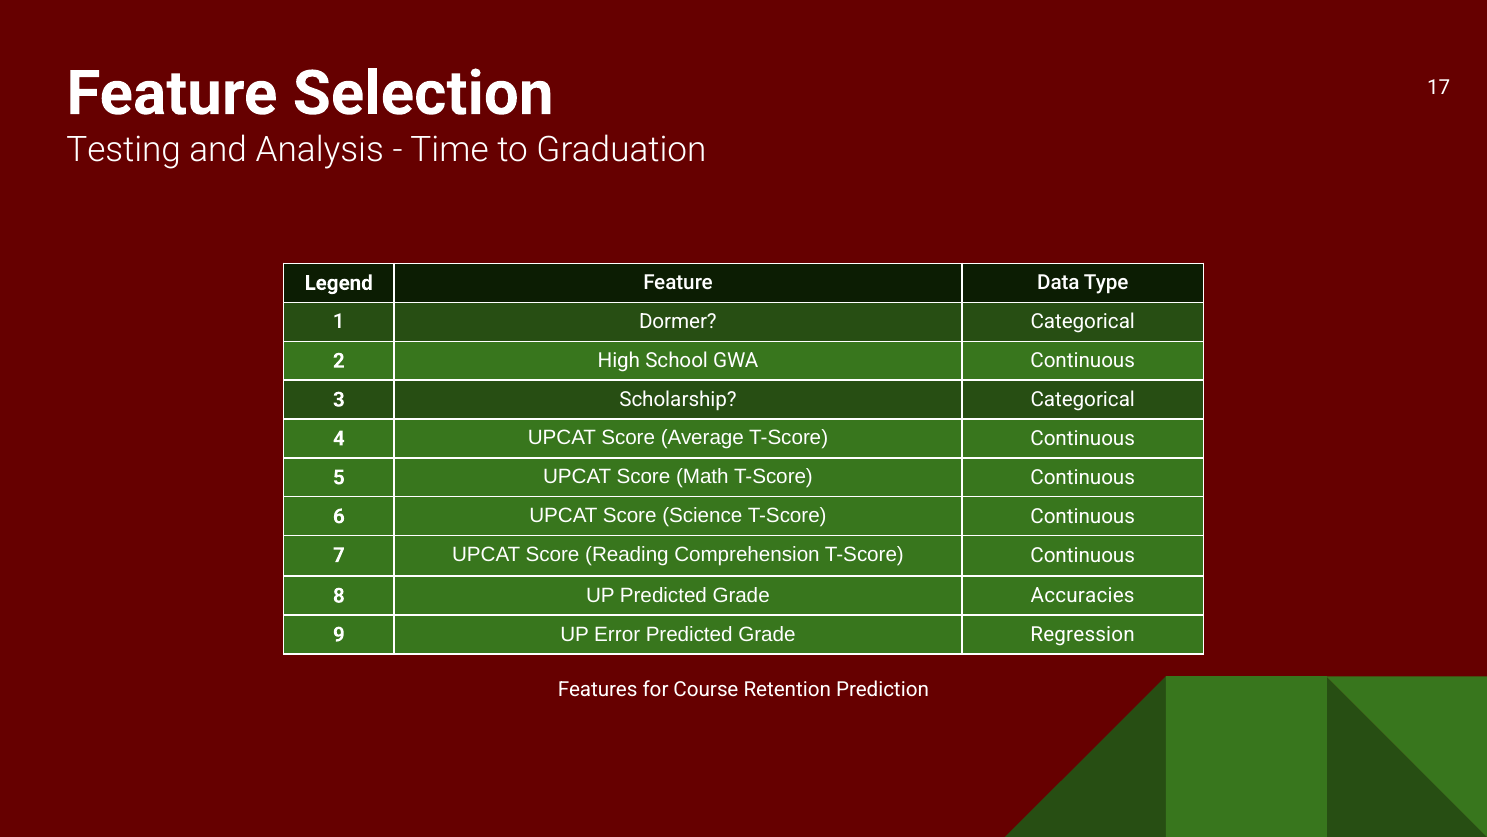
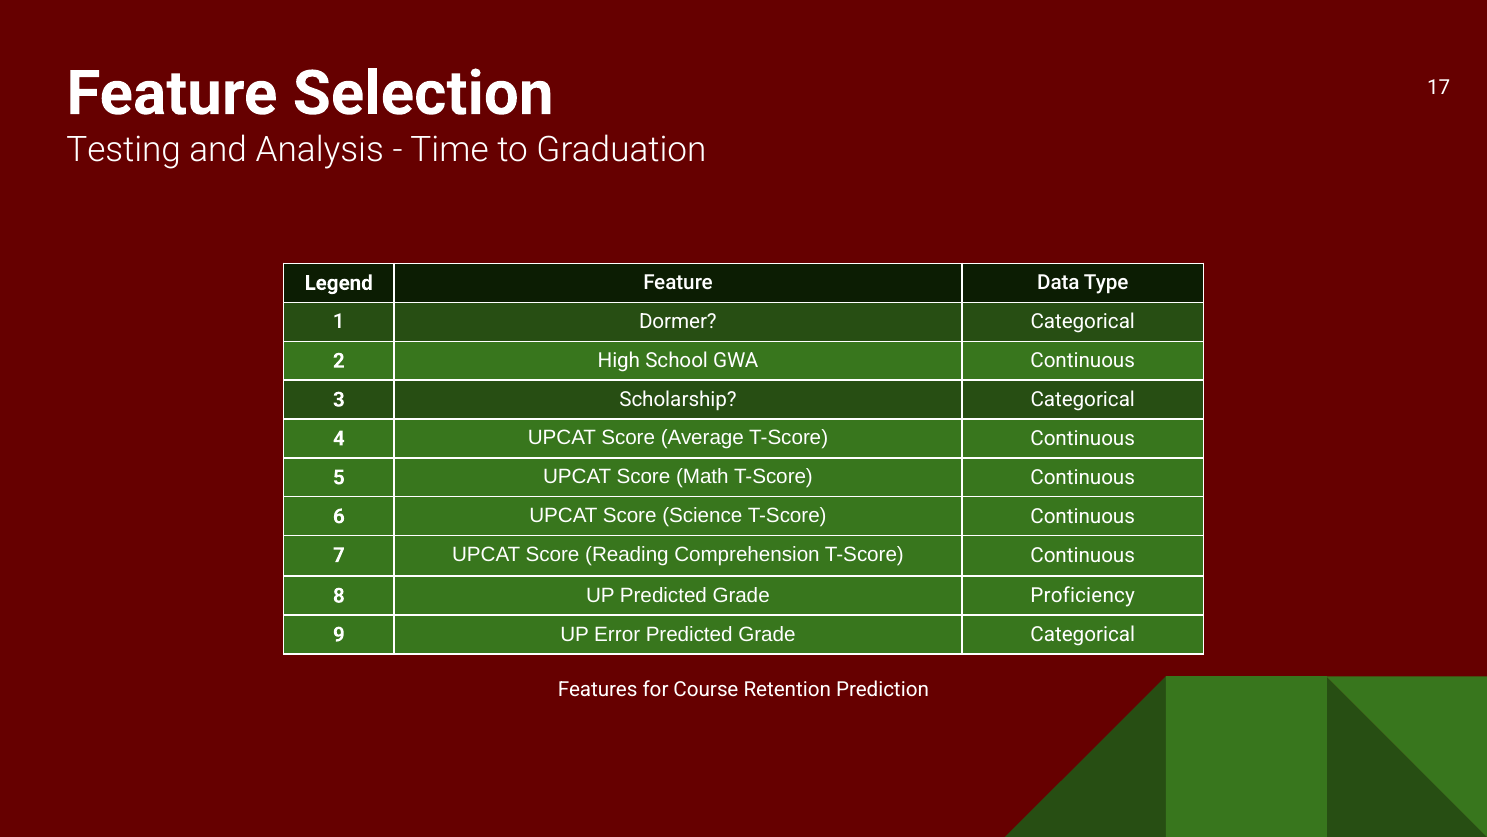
Accuracies: Accuracies -> Proficiency (1083, 595)
Grade Regression: Regression -> Categorical (1083, 634)
